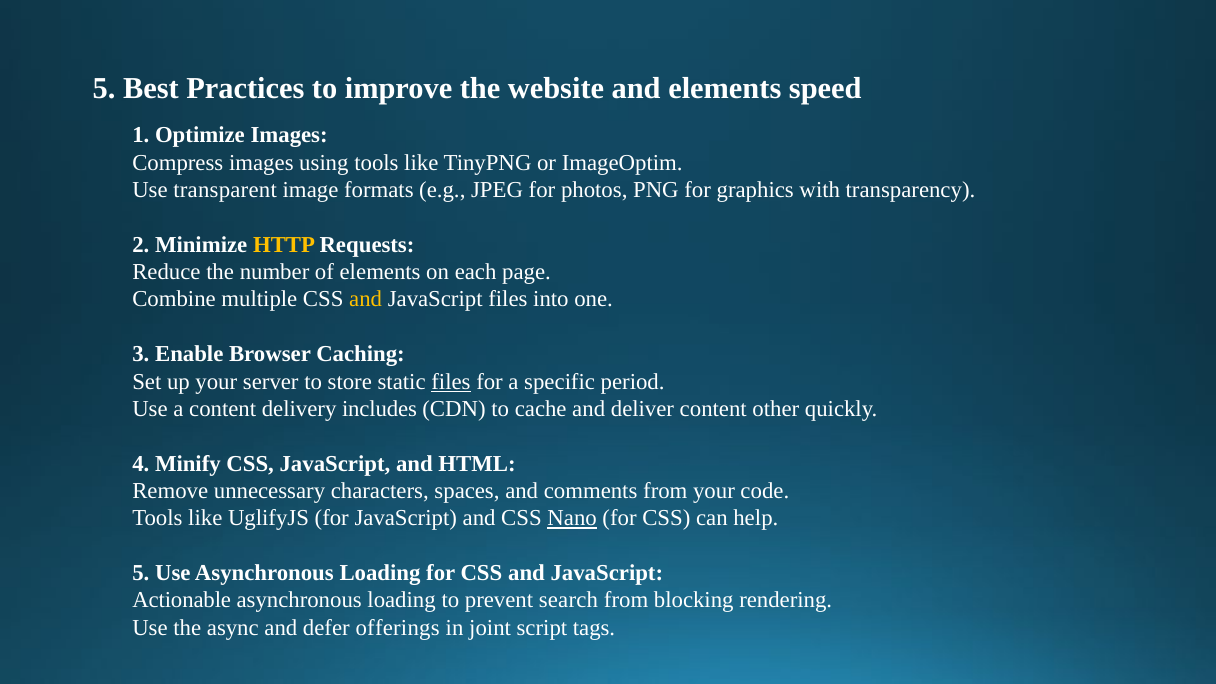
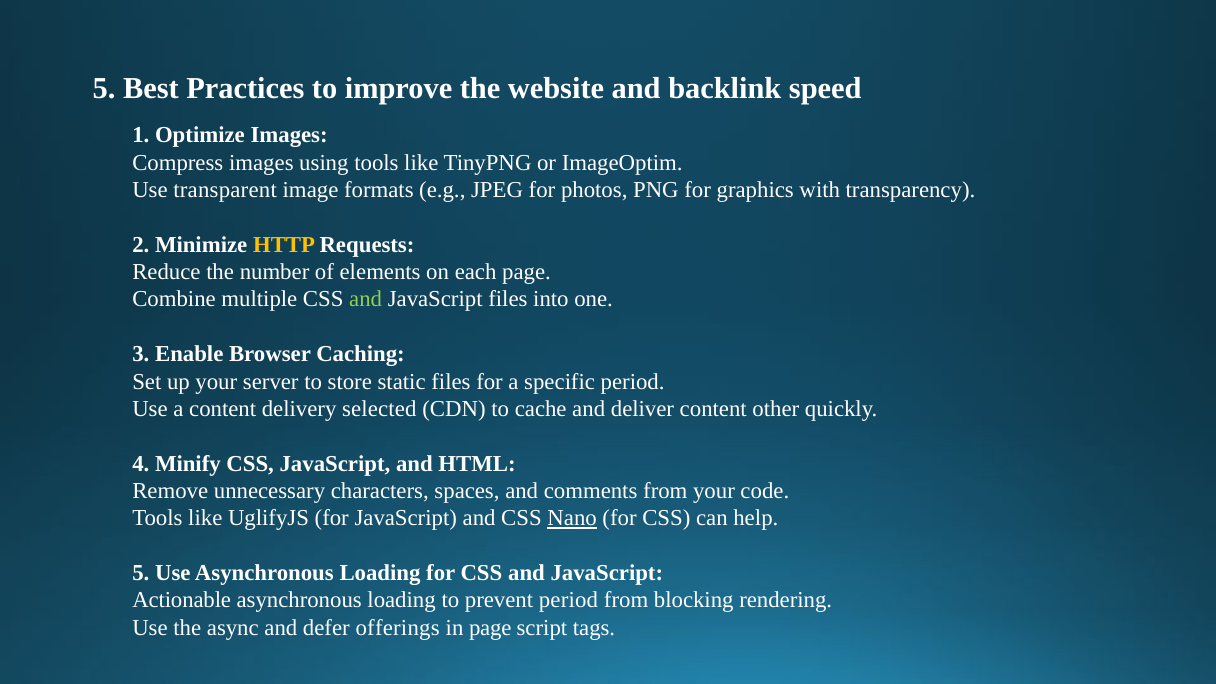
and elements: elements -> backlink (725, 88)
and colour: yellow -> light green (366, 299)
files underline: present -> none (451, 382)
includes: includes -> selected (379, 409)
prevent search: search -> period (568, 600)
in joint: joint -> page (490, 628)
